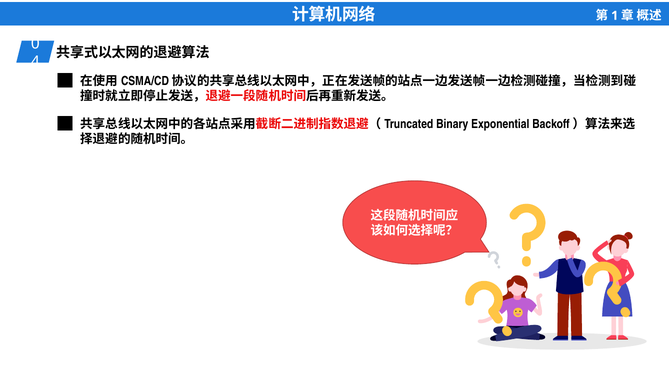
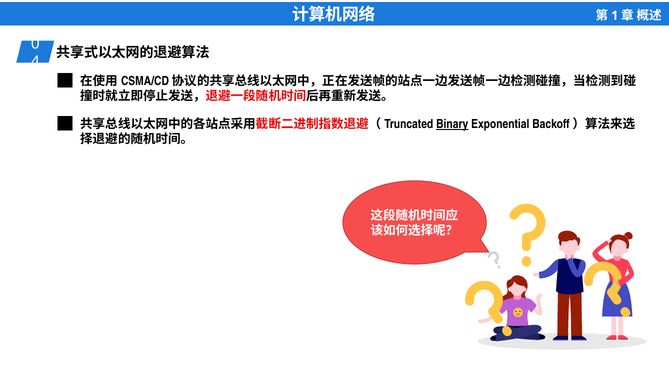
Binary underline: none -> present (452, 124)
